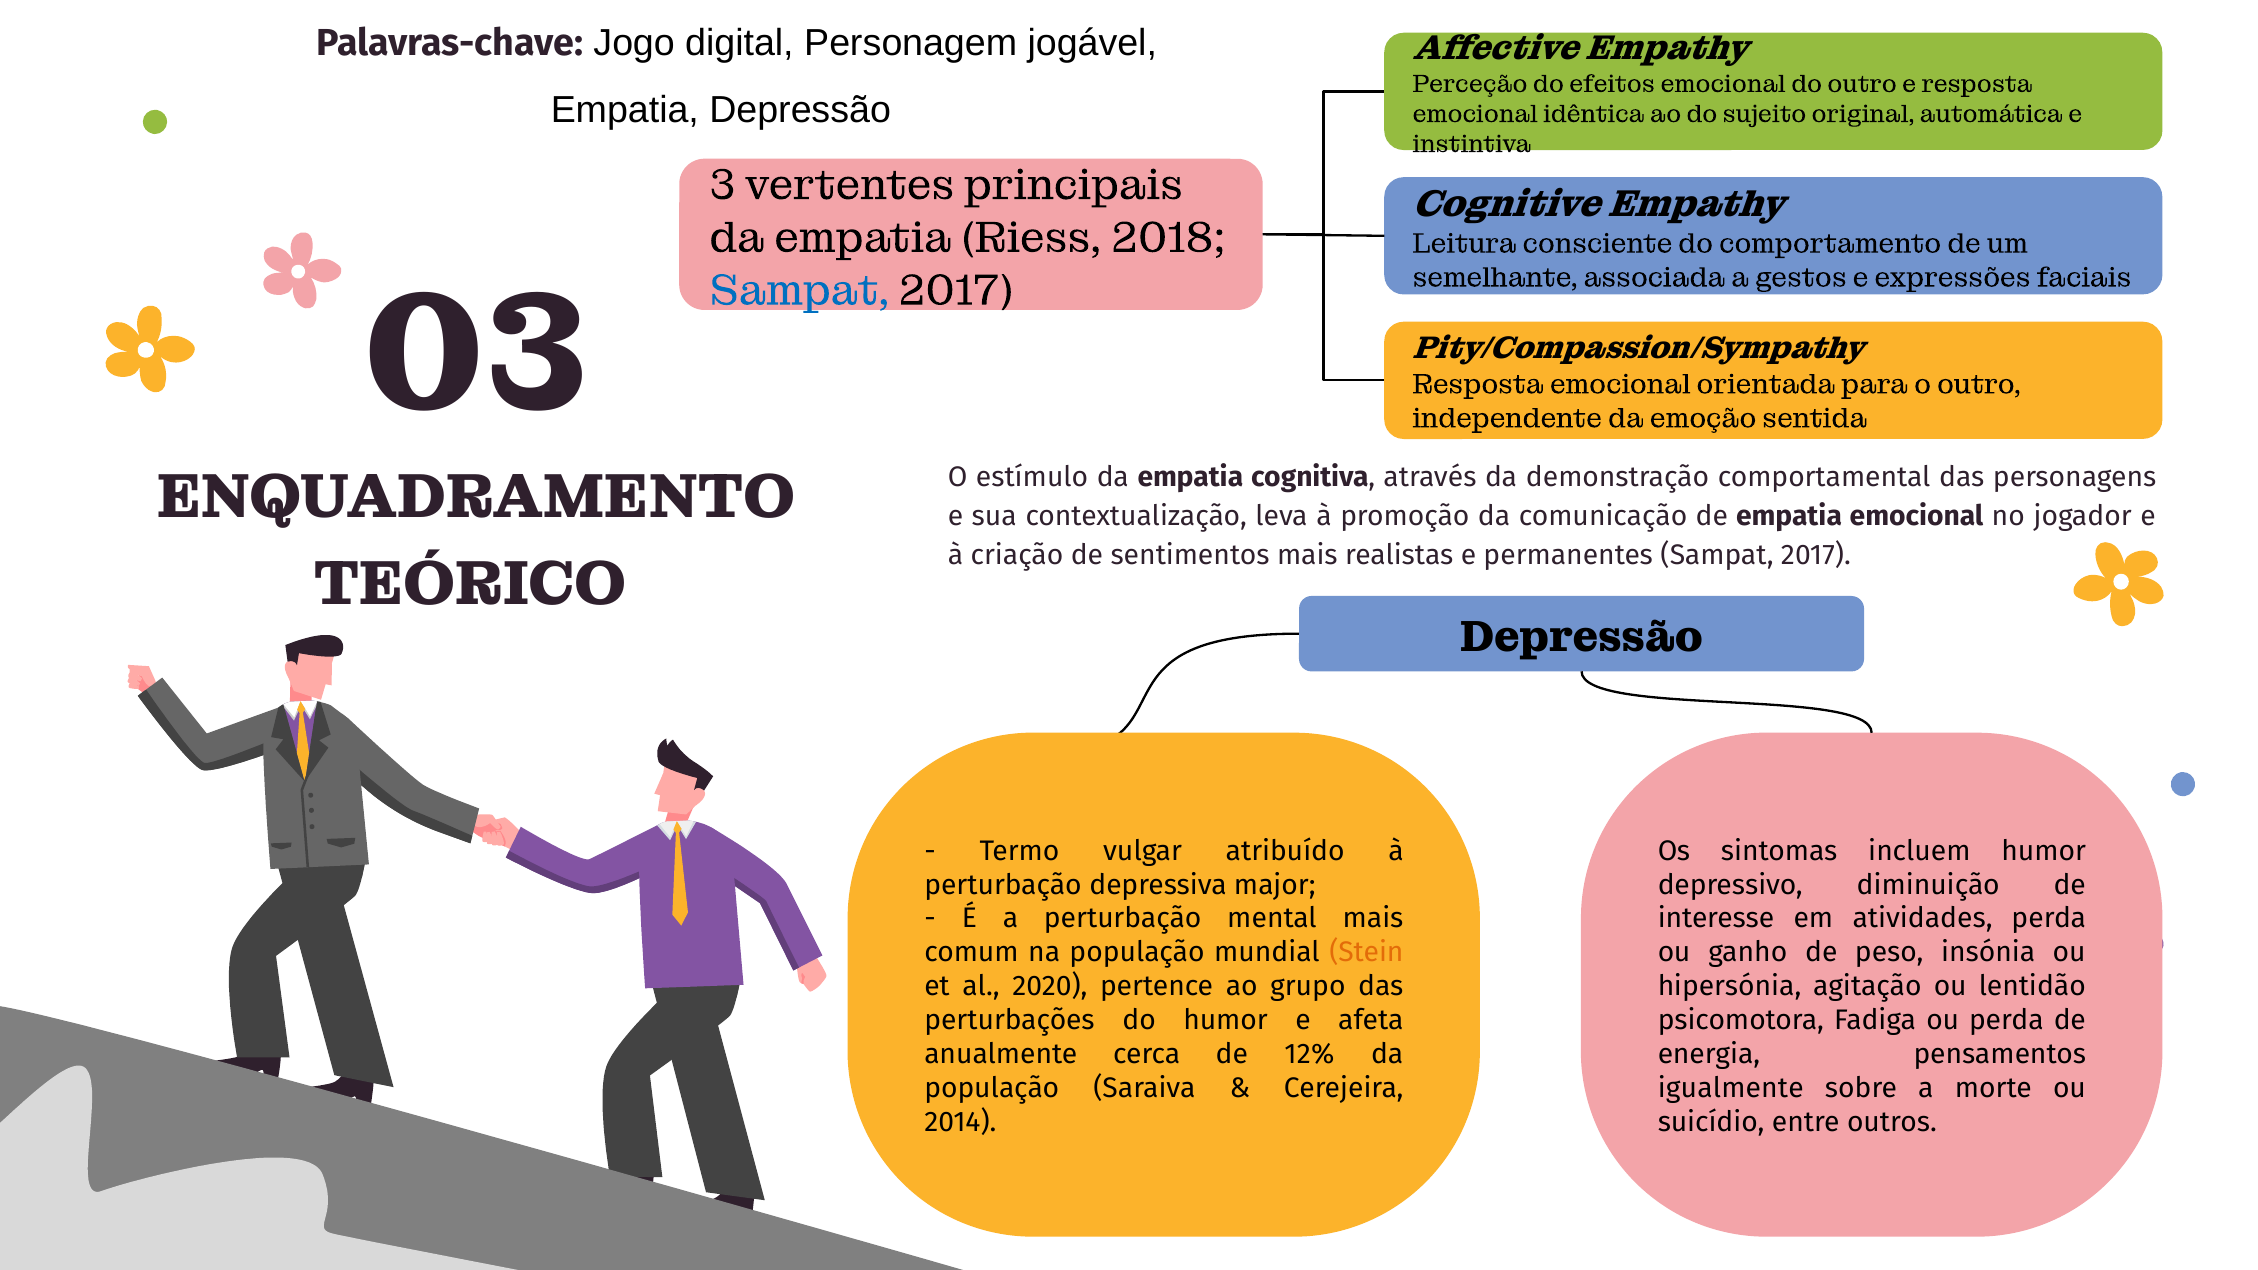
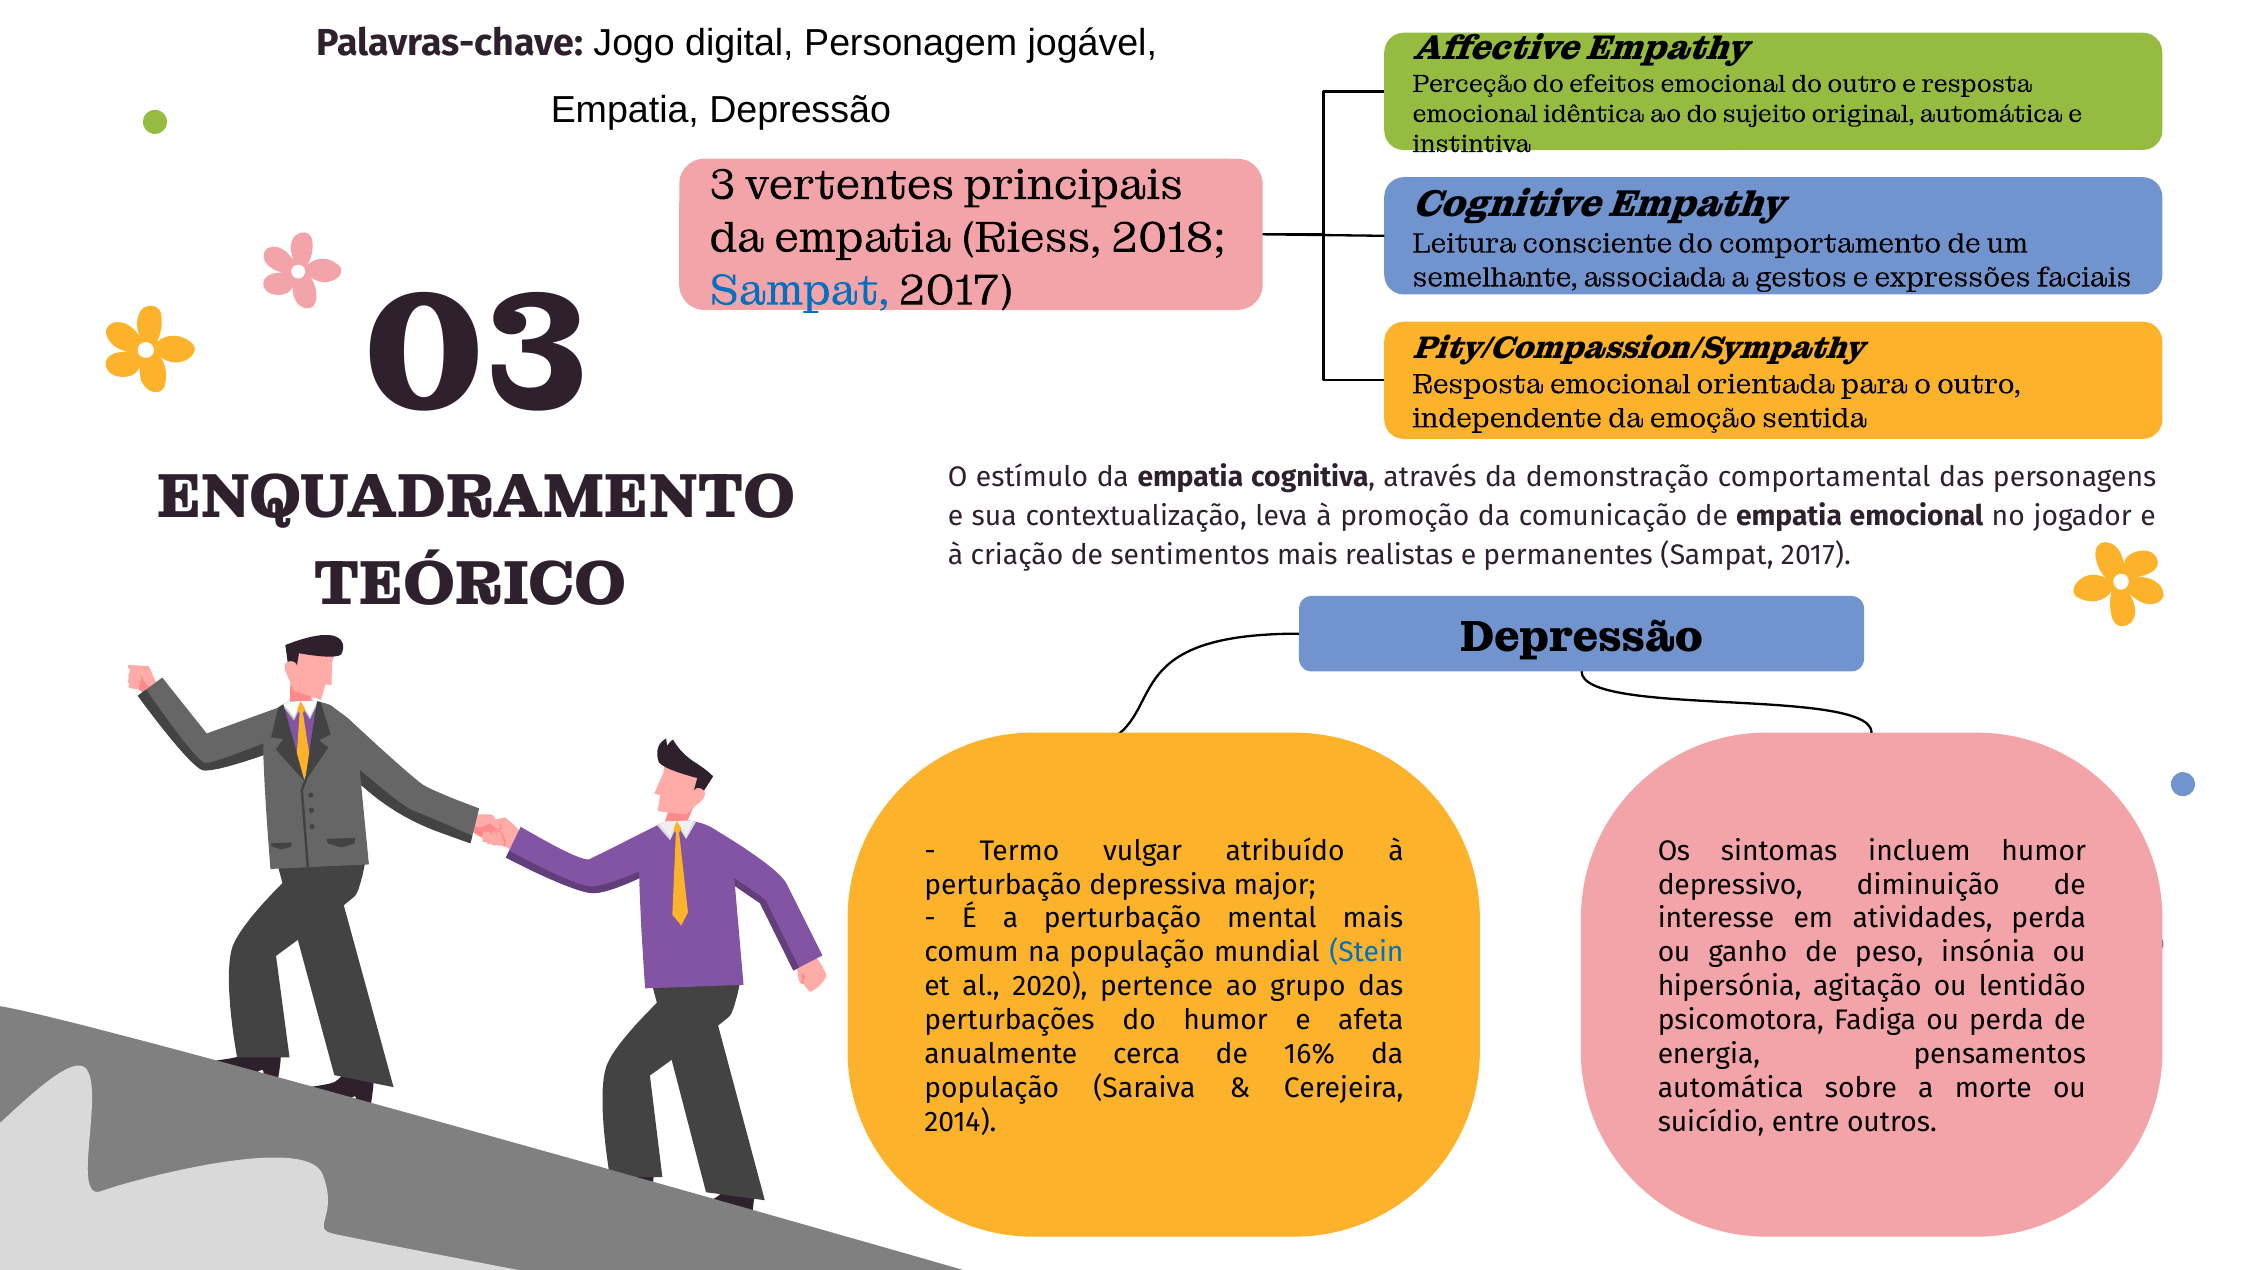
Stein colour: orange -> blue (1366, 953)
12%: 12% -> 16% (1309, 1055)
igualmente: igualmente -> automática (1731, 1089)
